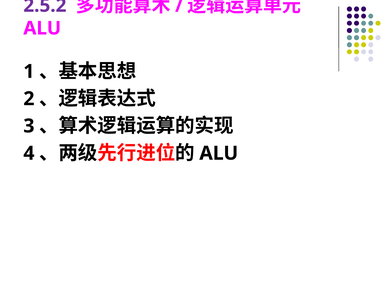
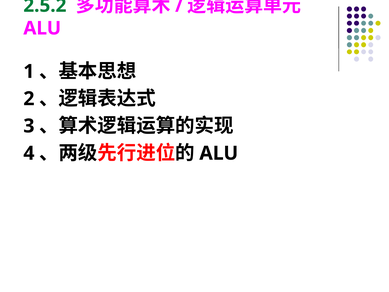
2.5.2 colour: purple -> green (45, 6)
